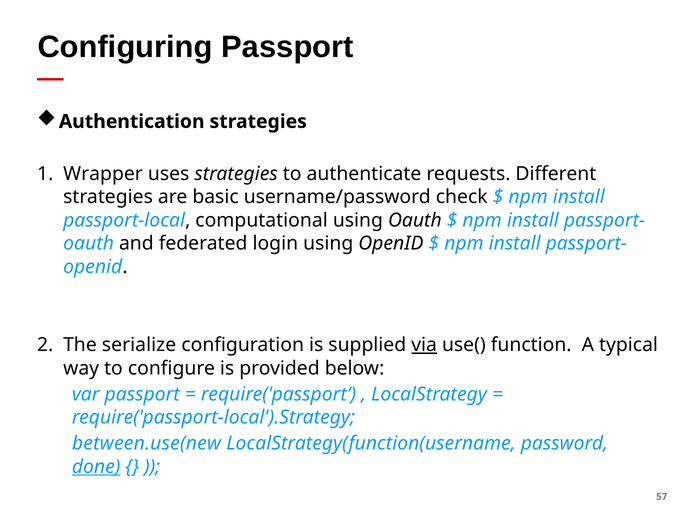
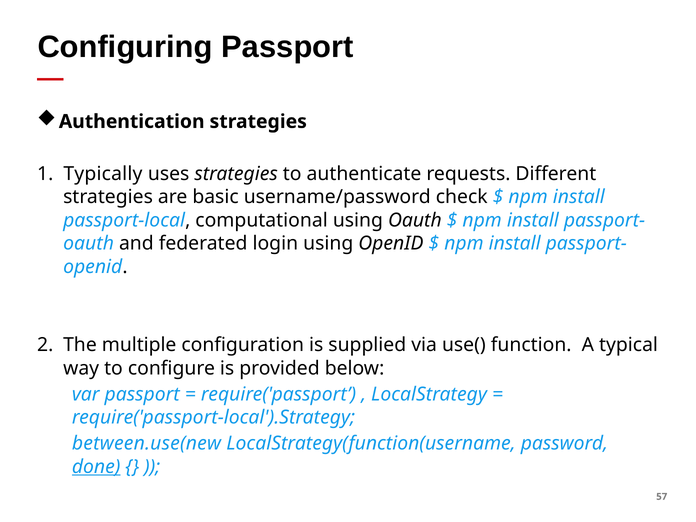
Wrapper: Wrapper -> Typically (103, 174)
serialize: serialize -> multiple (139, 345)
via underline: present -> none (424, 345)
